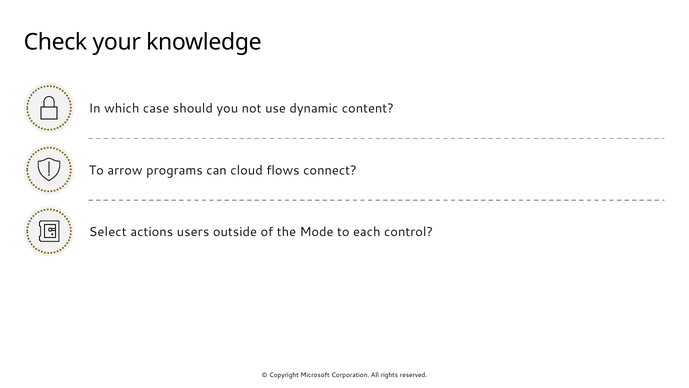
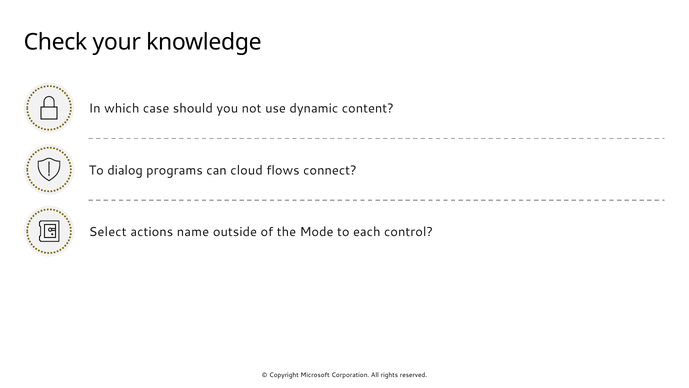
arrow: arrow -> dialog (125, 170)
users: users -> name (193, 232)
